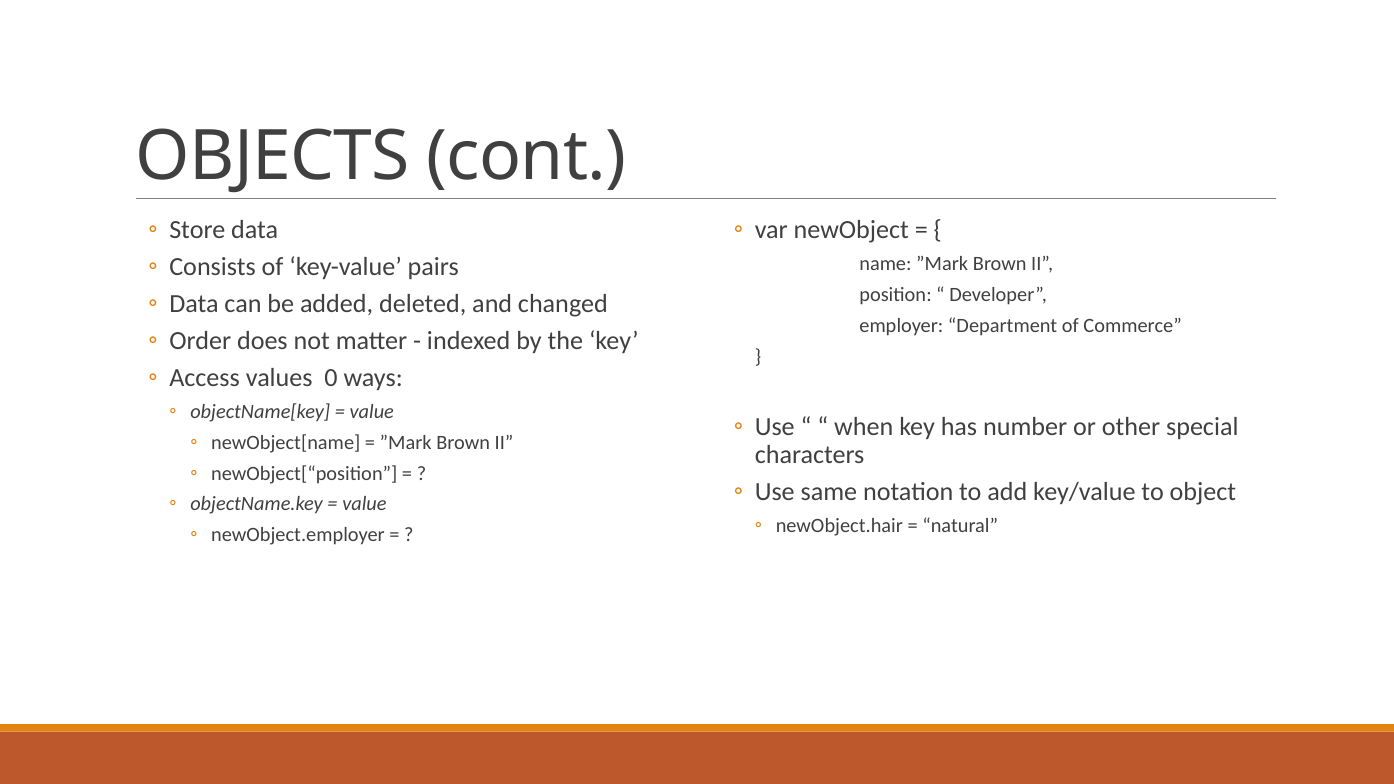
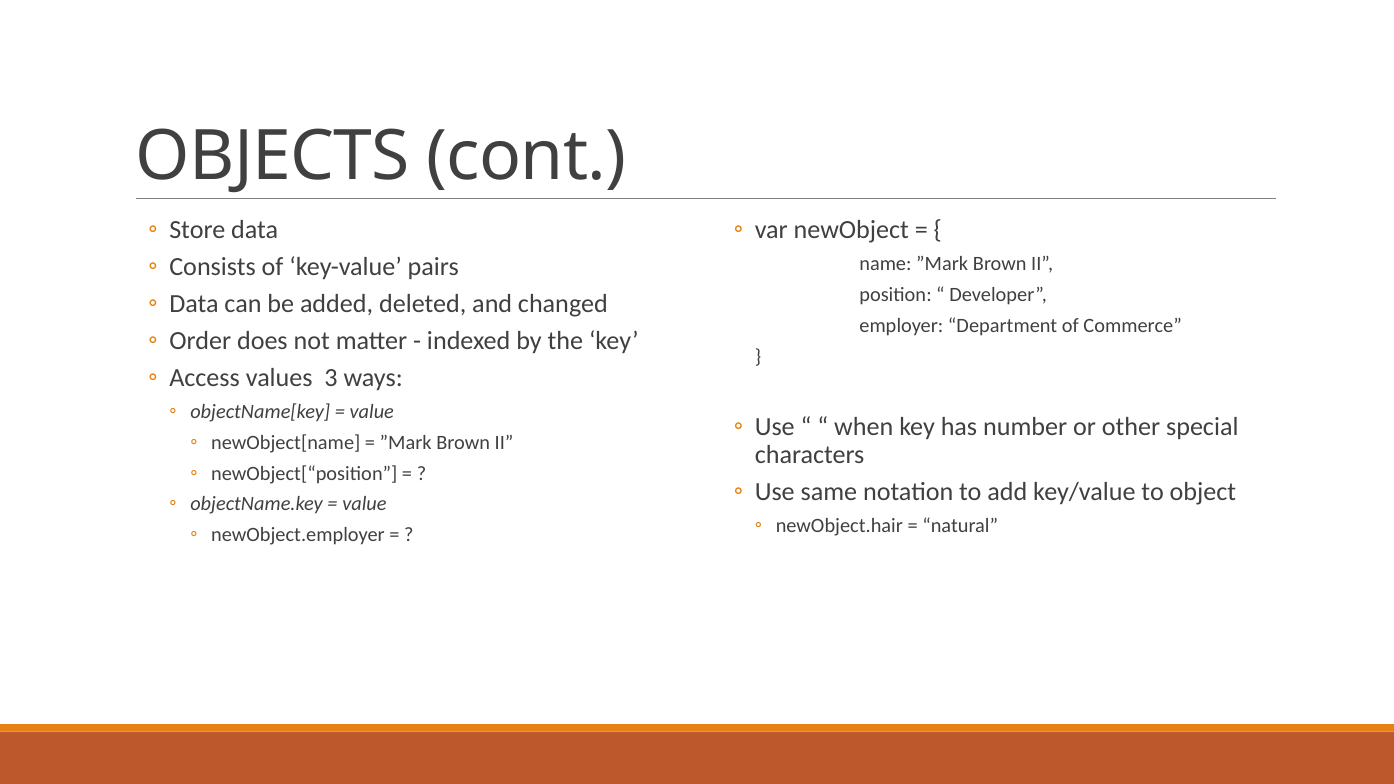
0: 0 -> 3 (331, 378)
